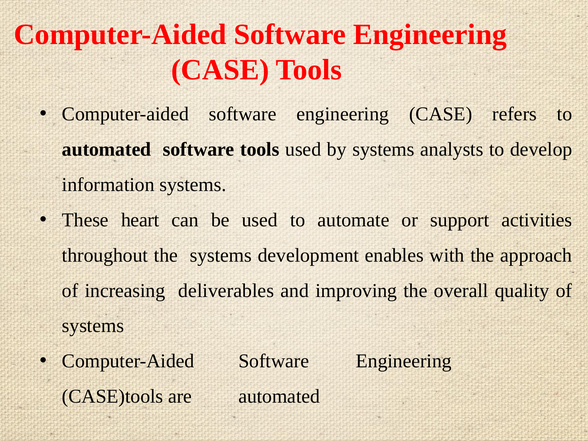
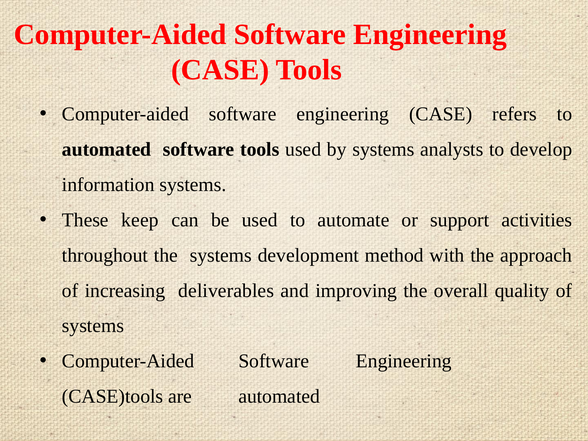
heart: heart -> keep (140, 220)
enables: enables -> method (394, 255)
